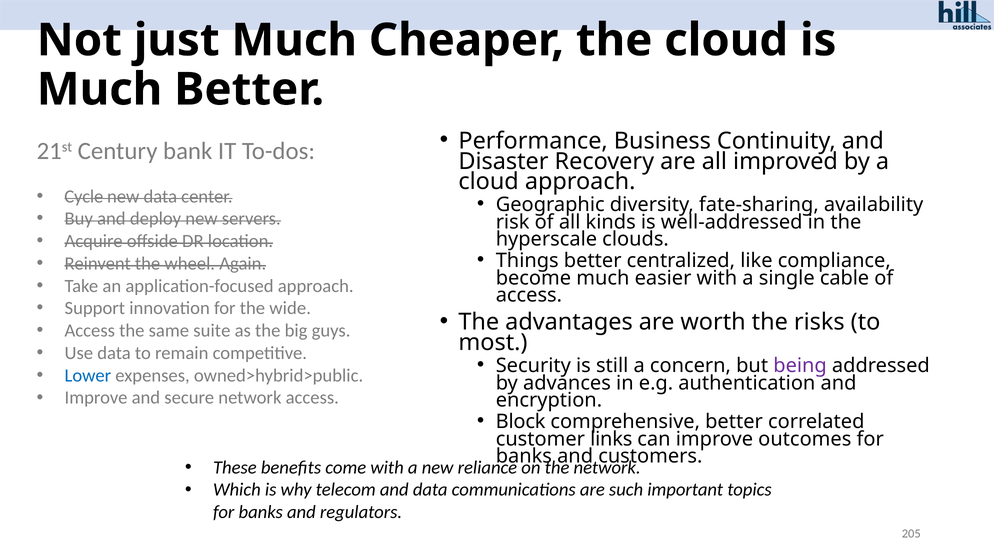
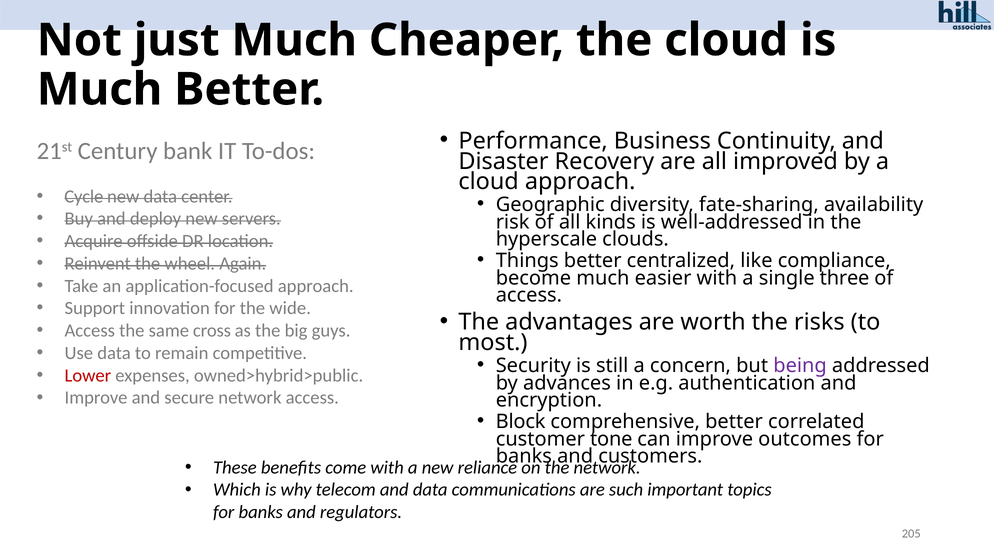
cable: cable -> three (845, 278)
suite: suite -> cross (212, 331)
Lower colour: blue -> red (88, 376)
links: links -> tone (611, 439)
